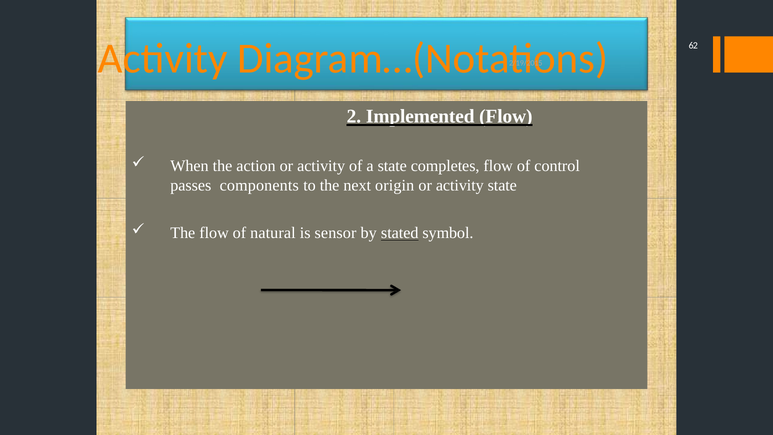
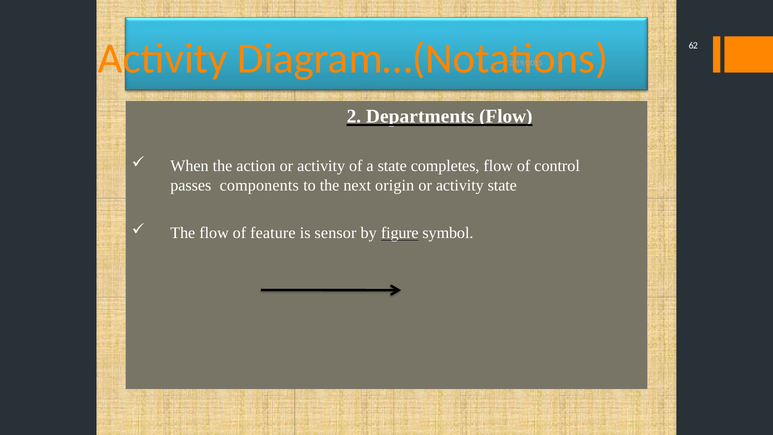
Implemented: Implemented -> Departments (420, 117)
natural: natural -> feature (273, 233)
stated: stated -> figure (400, 233)
